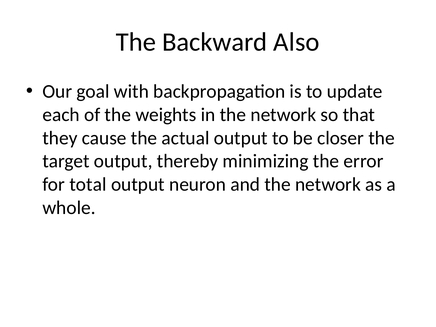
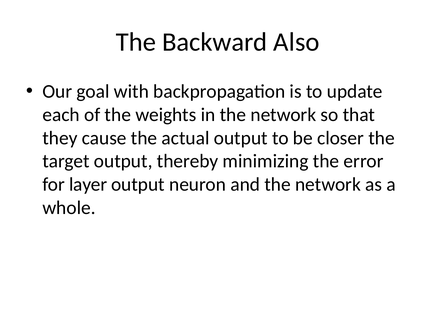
total: total -> layer (88, 185)
